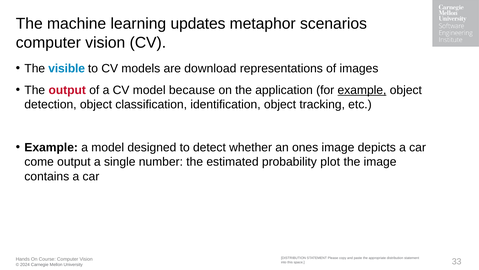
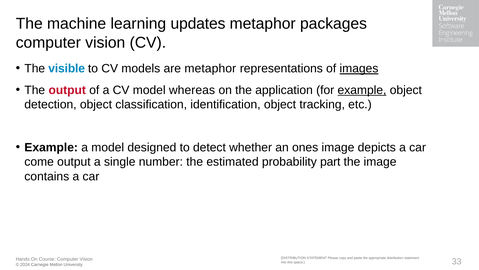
scenarios: scenarios -> packages (334, 24)
are download: download -> metaphor (210, 68)
images underline: none -> present (359, 68)
because: because -> whereas (192, 90)
plot: plot -> part (330, 162)
